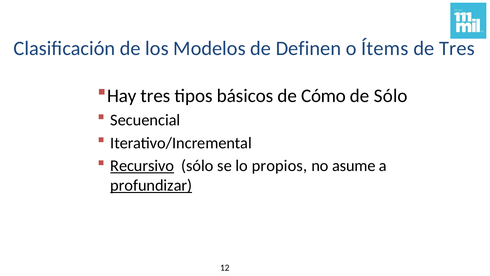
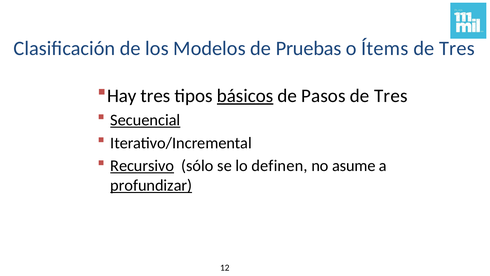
Definen: Definen -> Pruebas (309, 48)
básicos underline: none -> present (245, 96)
Cómo: Cómo -> Pasos (323, 96)
Sólo: Sólo -> Tres (391, 96)
Secuencial underline: none -> present (145, 120)
propios: propios -> definen (280, 166)
